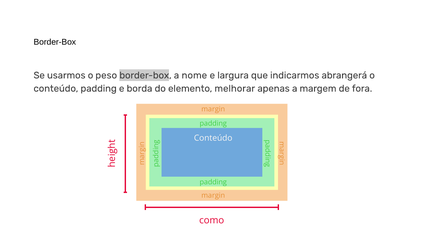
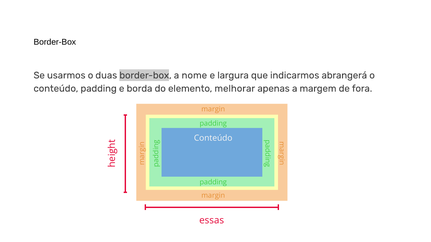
peso: peso -> duas (106, 75)
como: como -> essas (212, 221)
